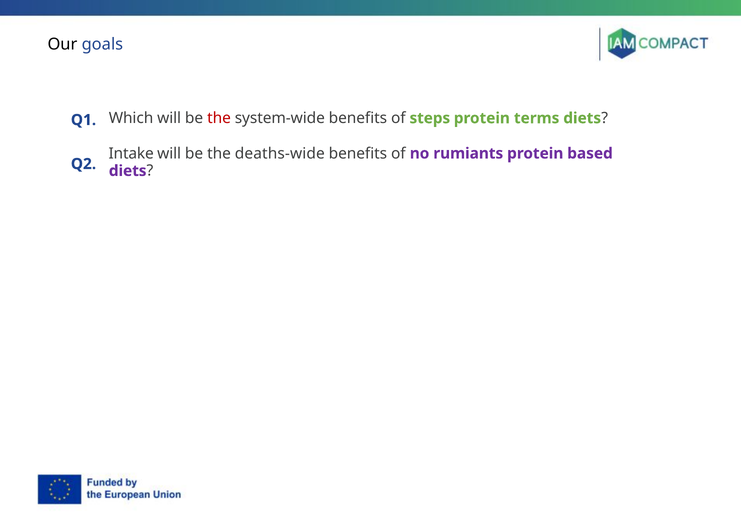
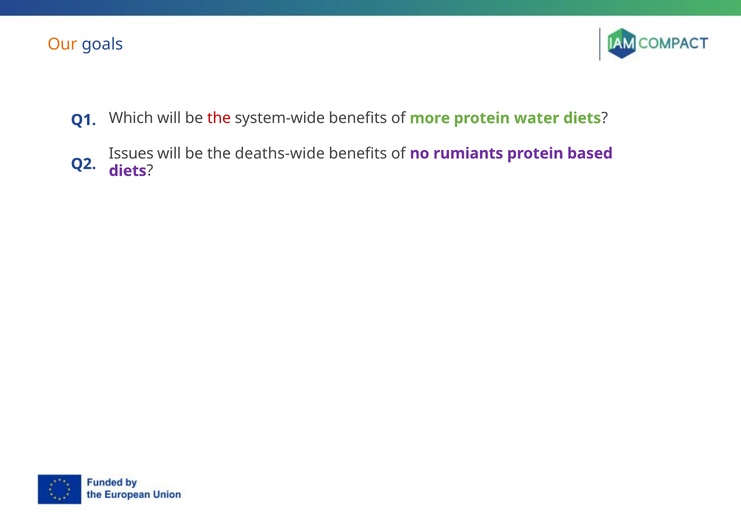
Our colour: black -> orange (62, 44)
steps: steps -> more (430, 118)
terms: terms -> water (537, 118)
Intake: Intake -> Issues (131, 153)
